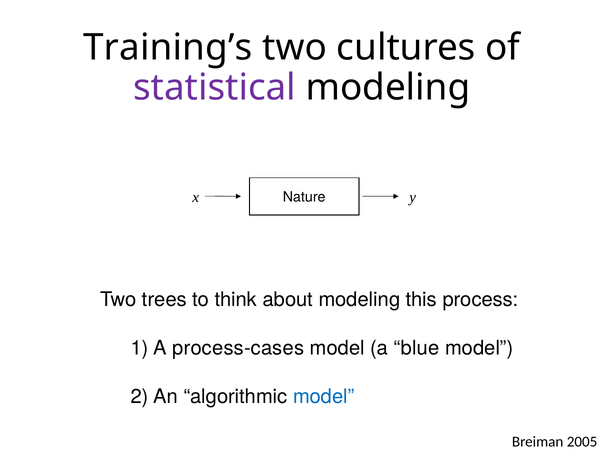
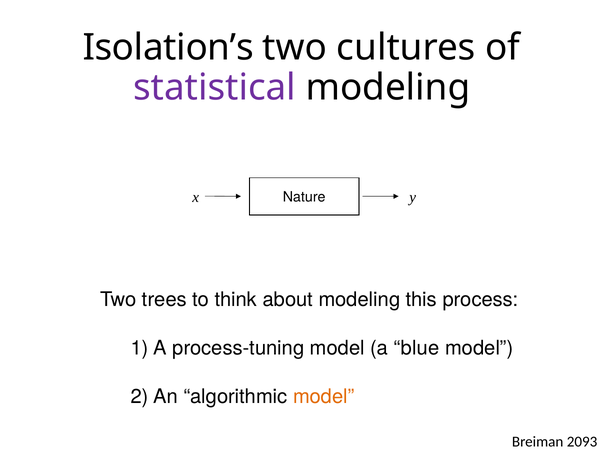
Training’s: Training’s -> Isolation’s (168, 48)
process-cases: process-cases -> process-tuning (238, 348)
model colour: blue -> orange (324, 396)
2005: 2005 -> 2093 (582, 442)
